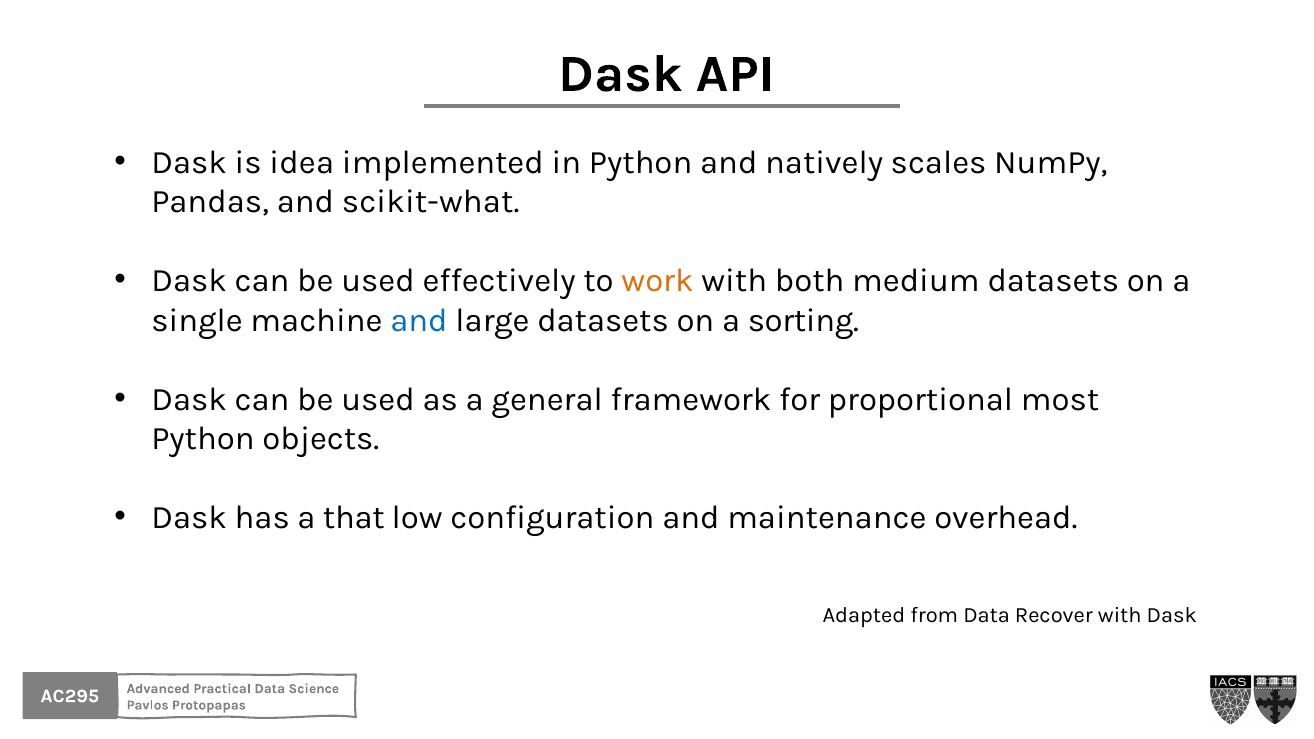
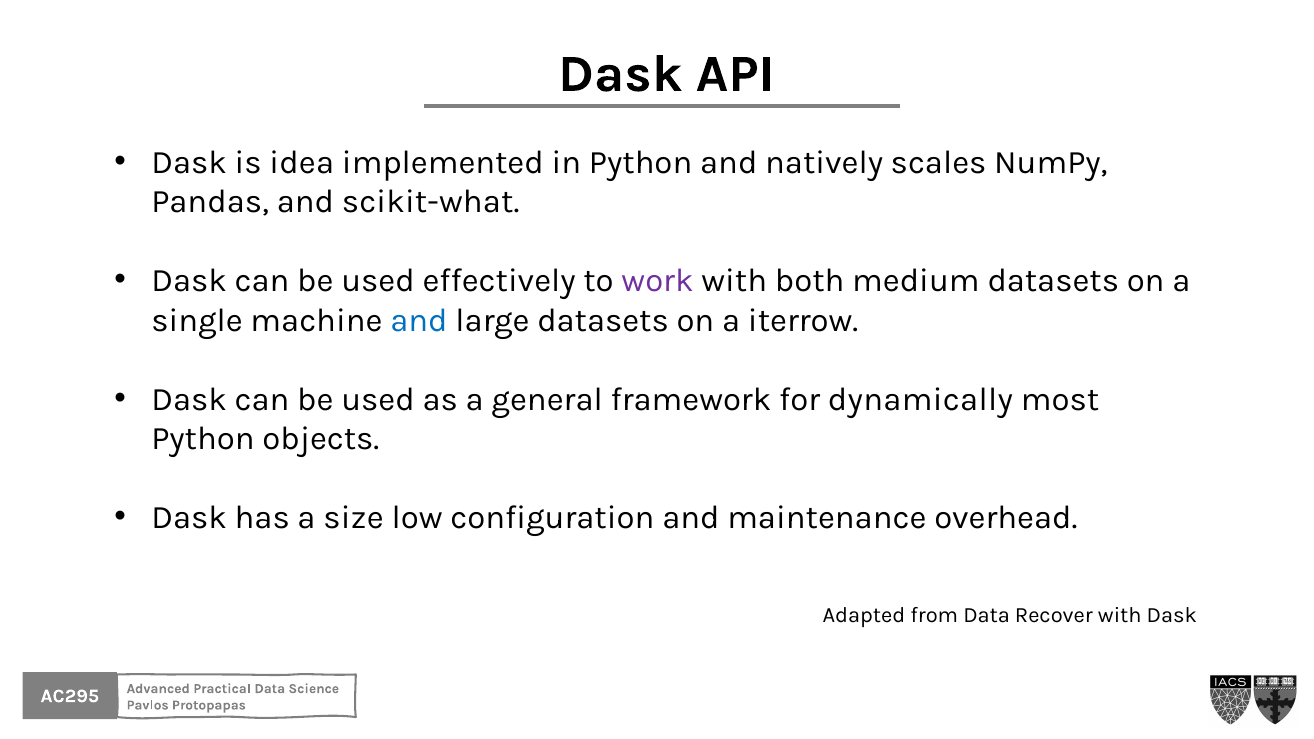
work colour: orange -> purple (658, 281)
sorting: sorting -> iterrow (803, 320)
proportional: proportional -> dynamically (920, 399)
that: that -> size (354, 518)
